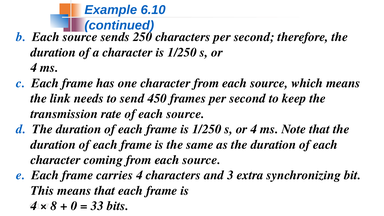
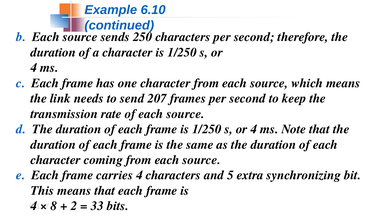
450: 450 -> 207 (157, 98)
3: 3 -> 5 (230, 175)
0: 0 -> 2 (74, 206)
